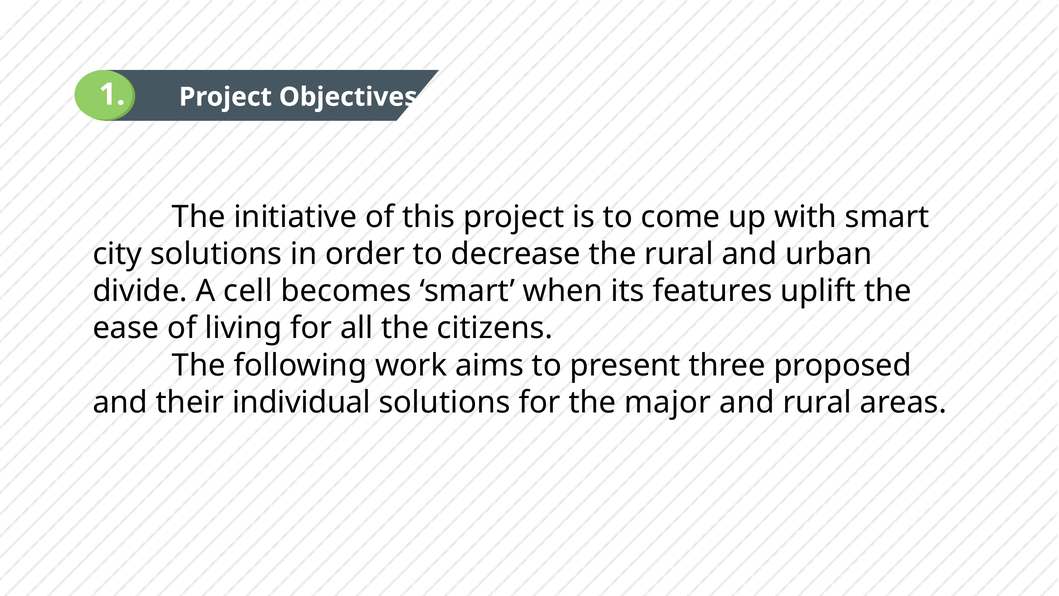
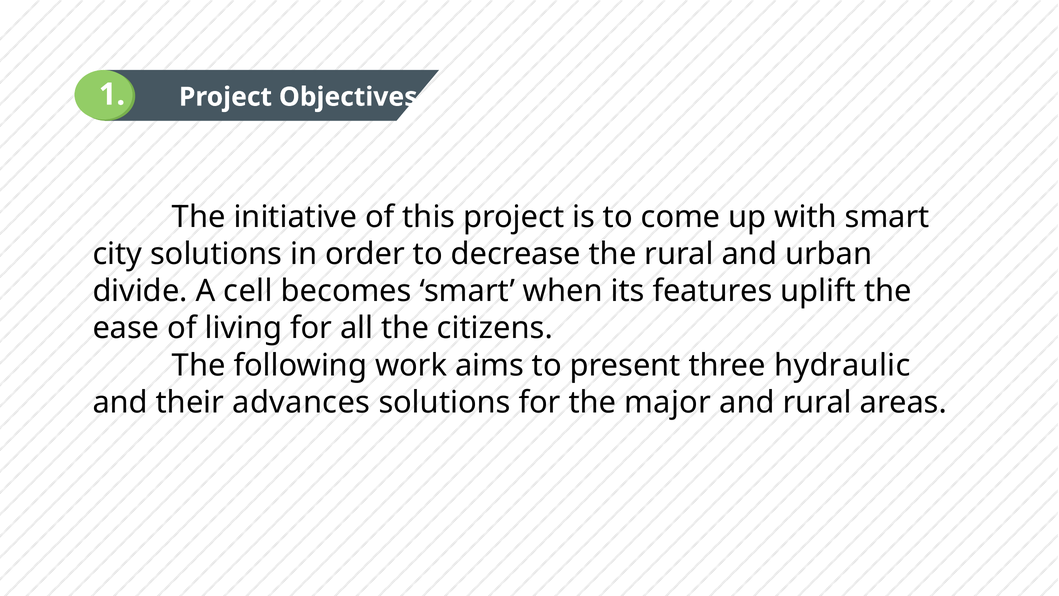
proposed: proposed -> hydraulic (842, 365)
individual: individual -> advances (301, 402)
